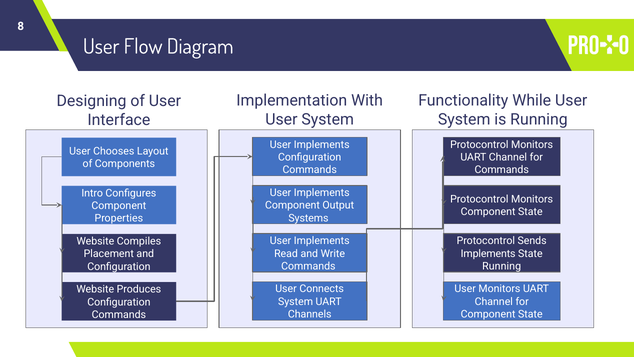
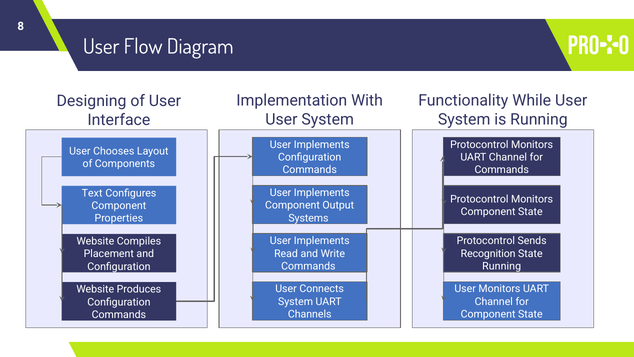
Intro: Intro -> Text (92, 193)
Implements: Implements -> Recognition (488, 253)
